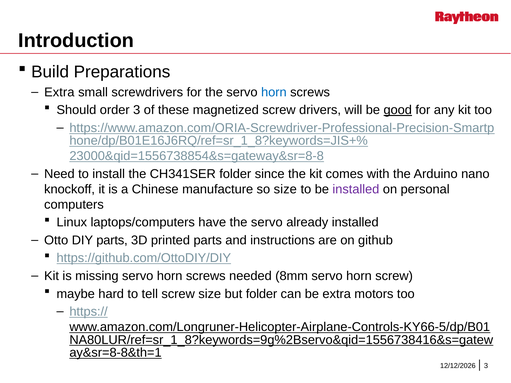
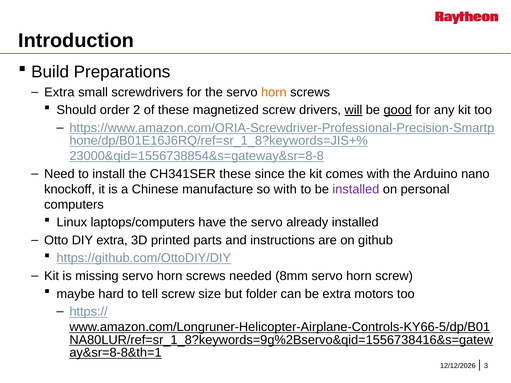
horn colour: blue -> orange (274, 92)
order 3: 3 -> 2 (137, 110)
will underline: none -> present (353, 110)
CH341SER folder: folder -> these (235, 174)
so size: size -> with (285, 189)
DIY parts: parts -> extra (112, 240)
